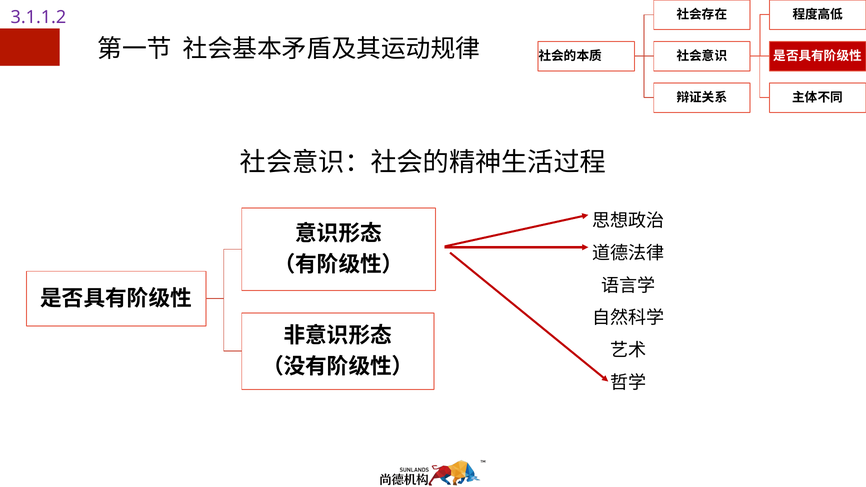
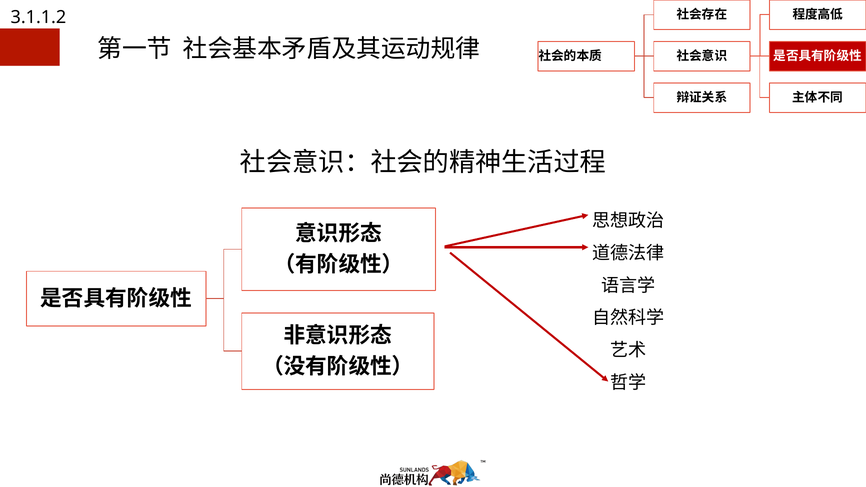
3.1.1.2 colour: purple -> black (38, 18)
